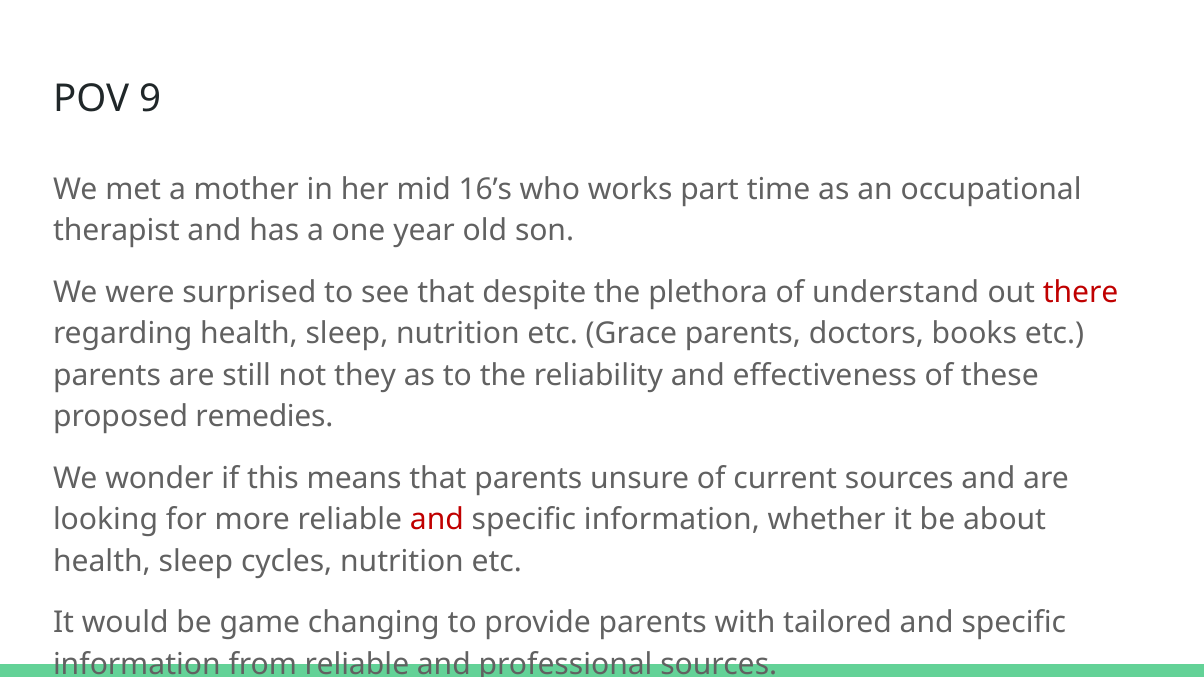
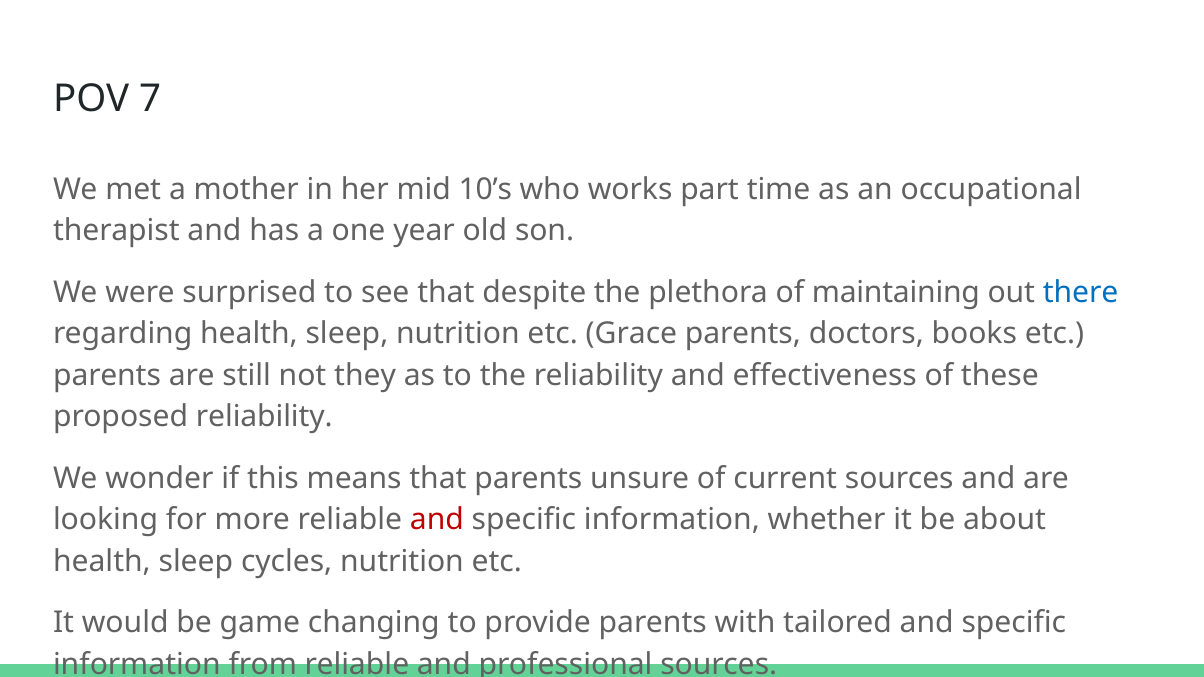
9: 9 -> 7 (150, 99)
16’s: 16’s -> 10’s (485, 189)
understand: understand -> maintaining (896, 292)
there colour: red -> blue (1081, 292)
proposed remedies: remedies -> reliability (264, 417)
